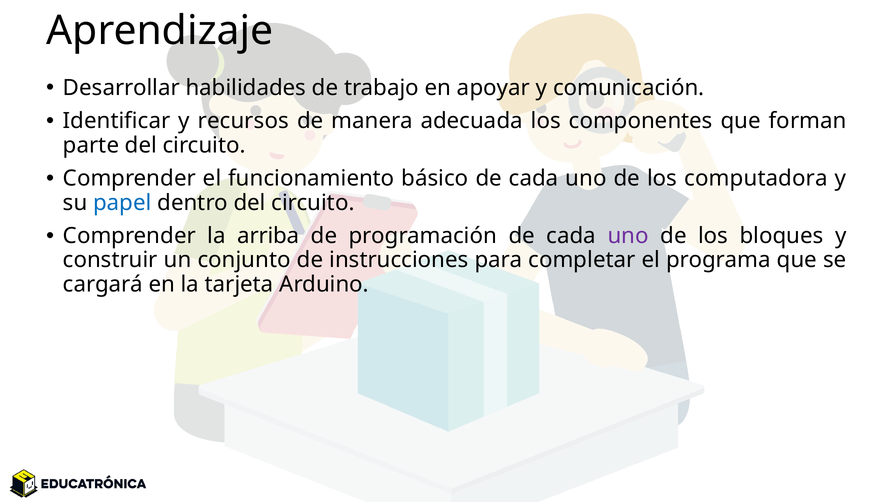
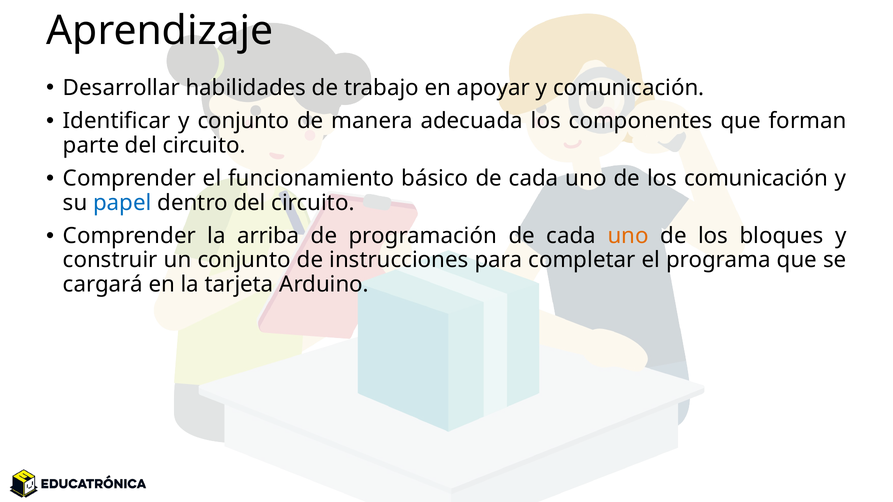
y recursos: recursos -> conjunto (243, 121)
los computadora: computadora -> comunicación (756, 179)
uno colour: purple -> orange (628, 236)
